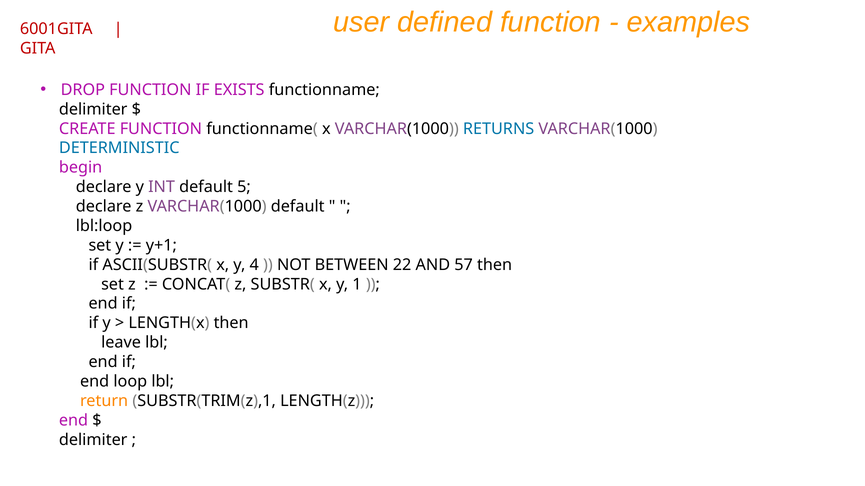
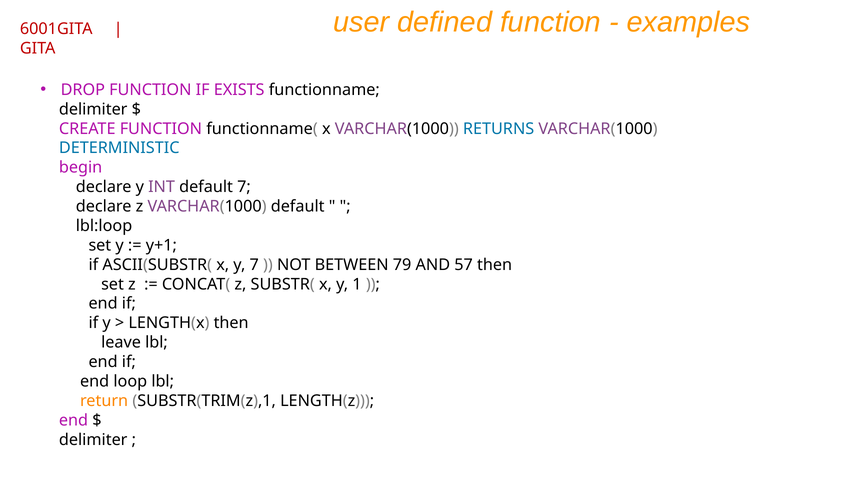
default 5: 5 -> 7 (244, 187)
y 4: 4 -> 7 (254, 265)
22: 22 -> 79 (402, 265)
